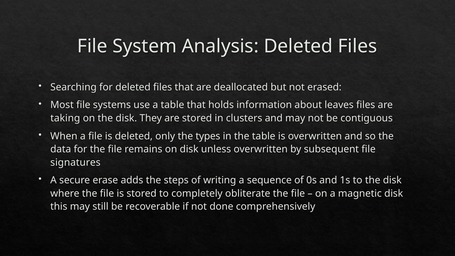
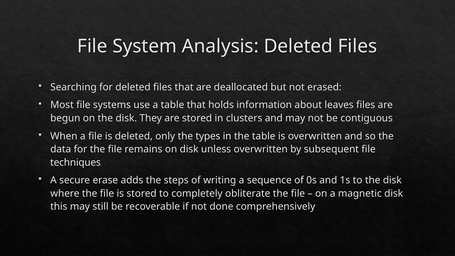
taking: taking -> begun (65, 118)
signatures: signatures -> techniques (76, 162)
